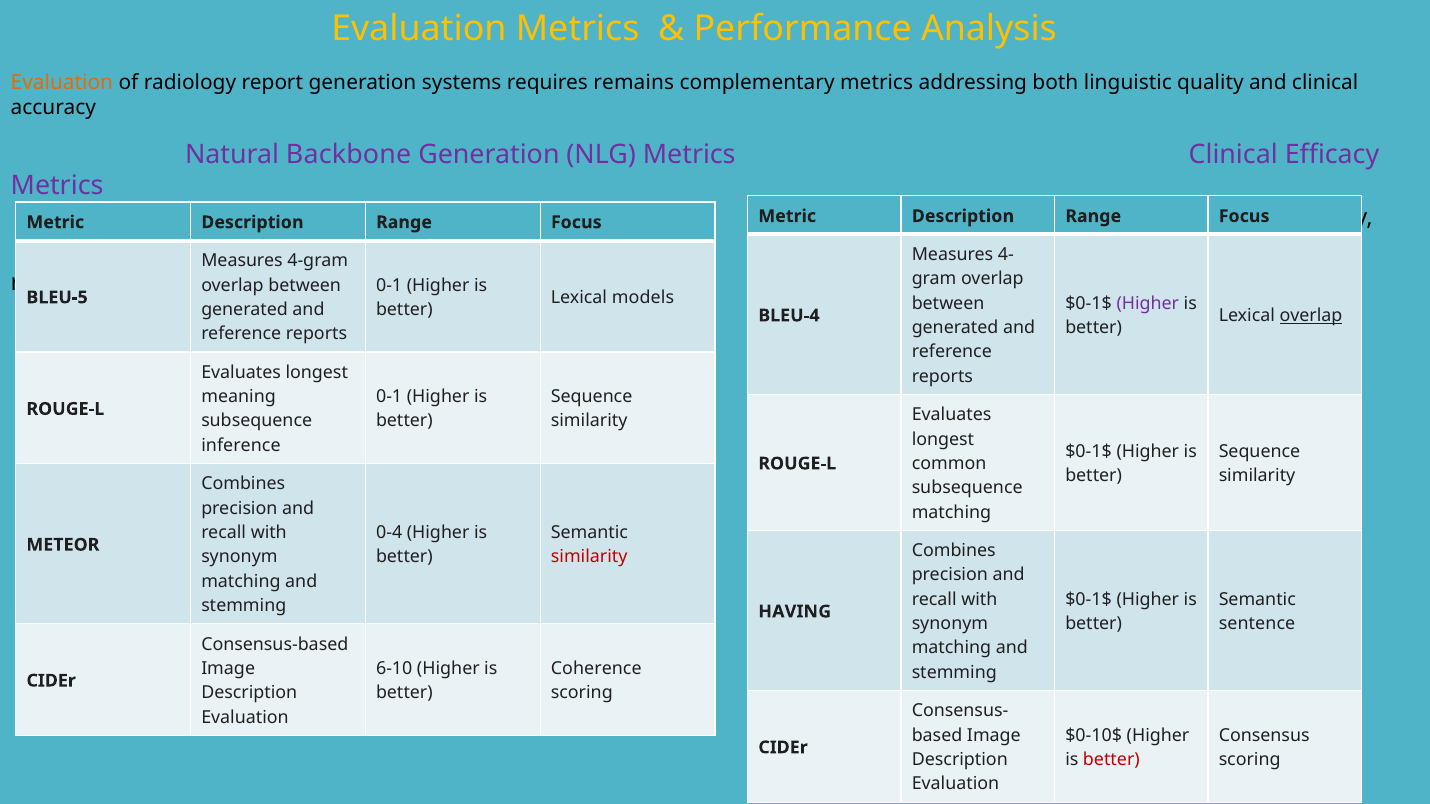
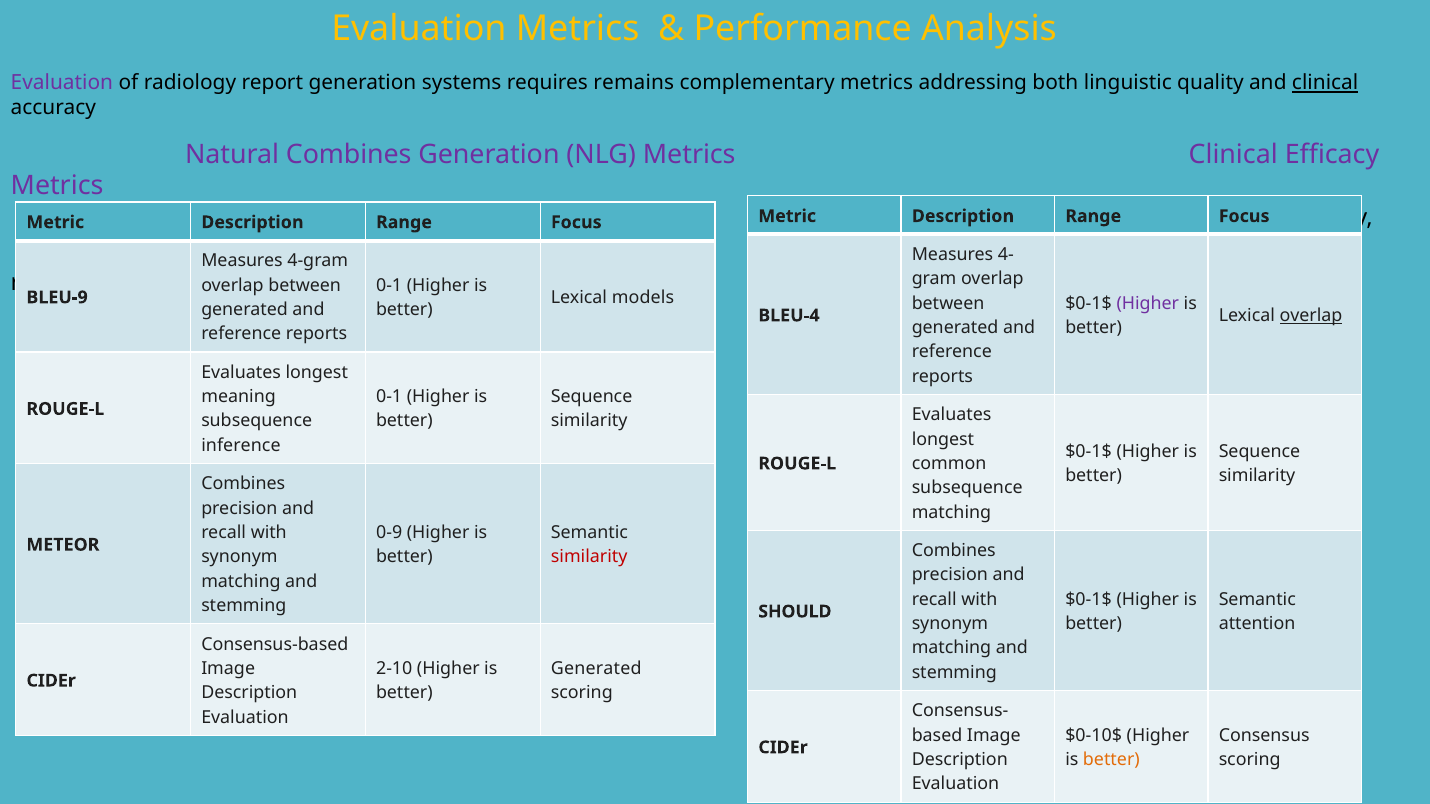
Evaluation colour: orange -> purple (62, 83)
clinical underline: none -> present (1325, 83)
Natural Backbone: Backbone -> Combines (349, 154)
BLEU-5: BLEU-5 -> BLEU-9 (57, 298)
0-4: 0-4 -> 0-9 (389, 533)
HAVING: HAVING -> SHOULD (795, 612)
sentence: sentence -> attention (1257, 624)
6-10: 6-10 -> 2-10 (394, 669)
Coherence: Coherence -> Generated (596, 669)
better colour: red -> orange (1111, 760)
